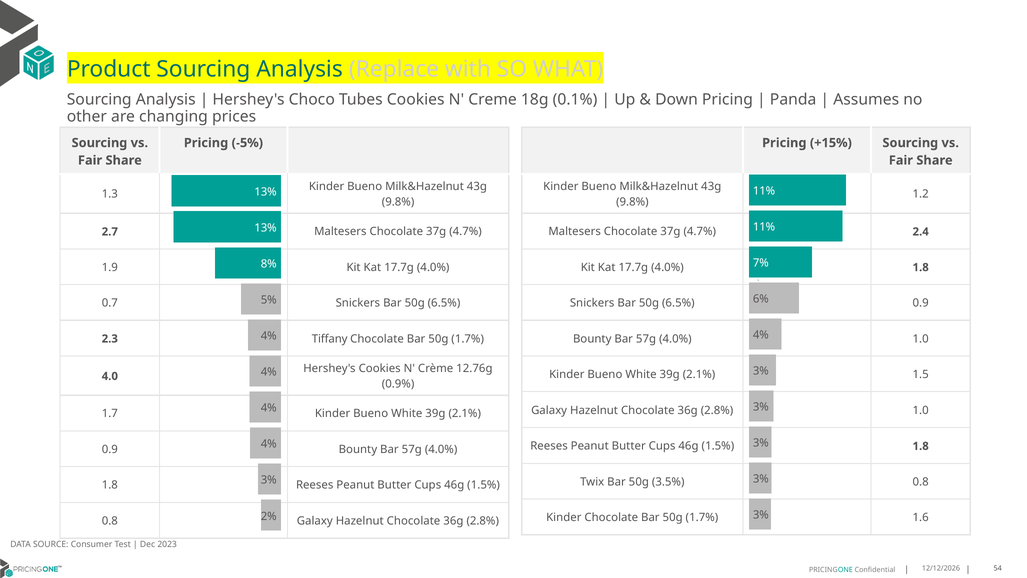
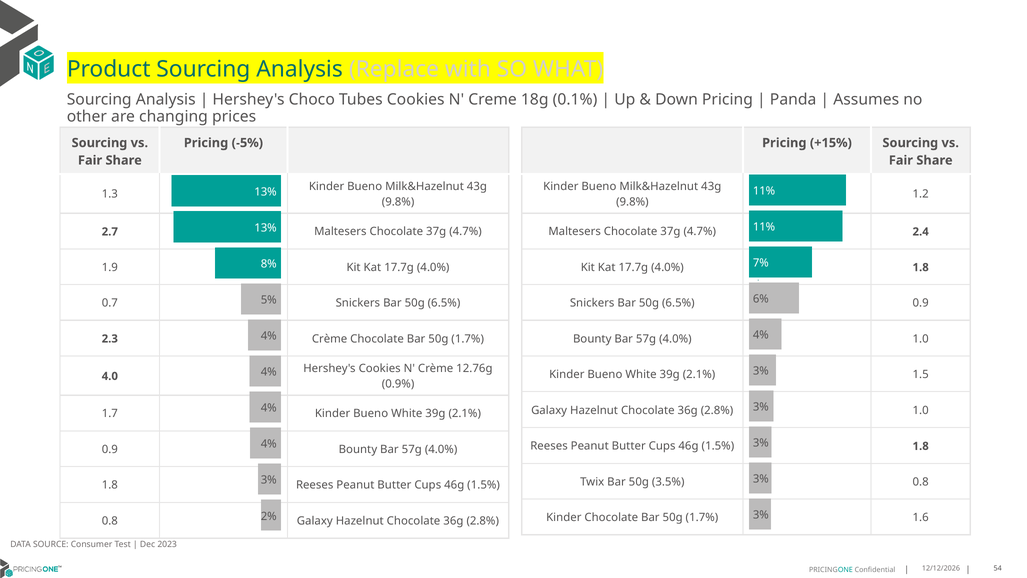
2.3 Tiffany: Tiffany -> Crème (330, 339)
